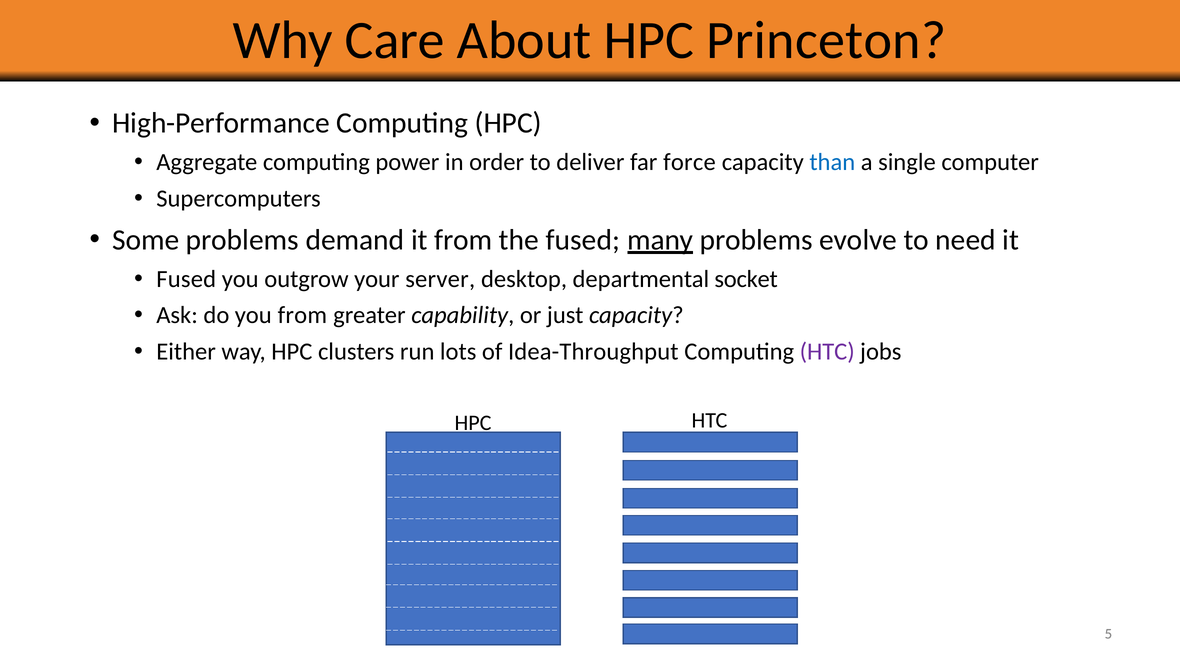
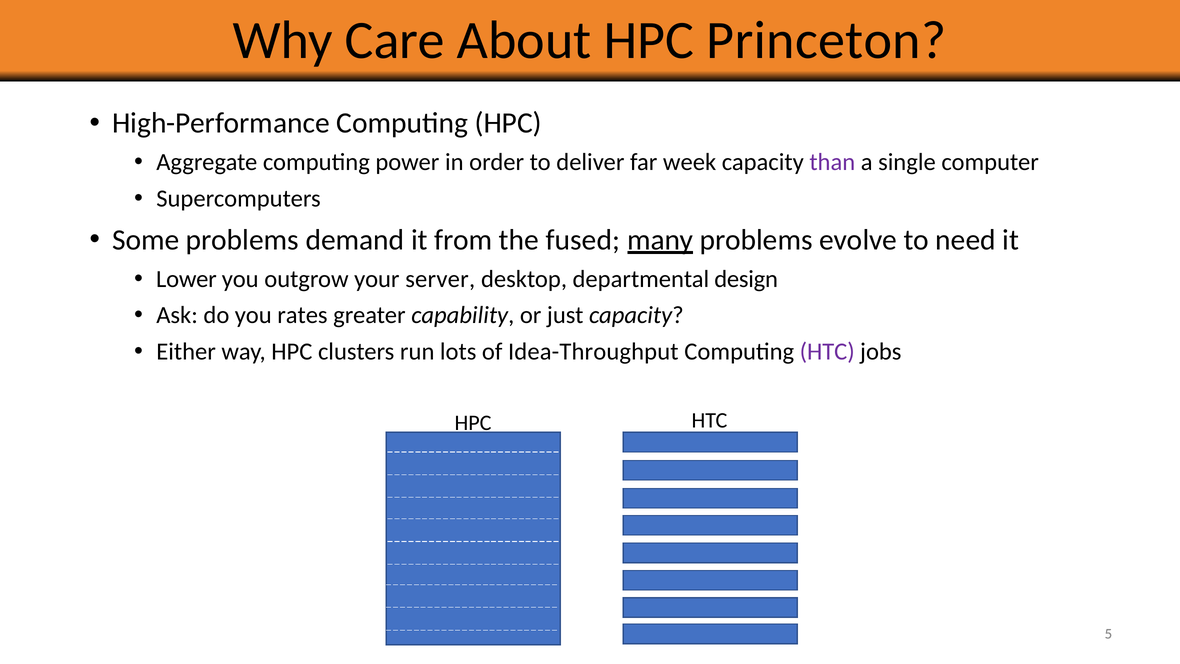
force: force -> week (690, 162)
than colour: blue -> purple (832, 162)
Fused: Fused -> Lower (186, 279)
socket: socket -> design (746, 279)
you from: from -> rates (302, 315)
